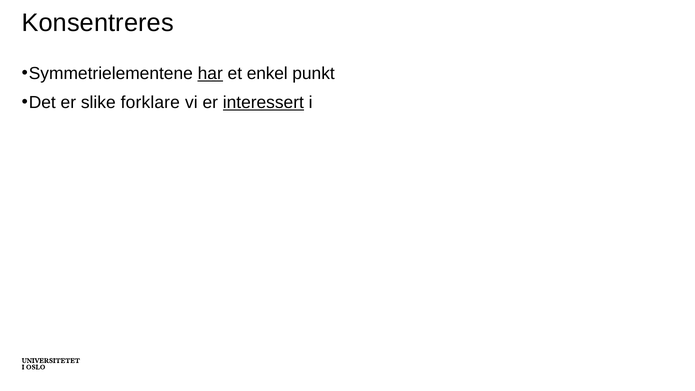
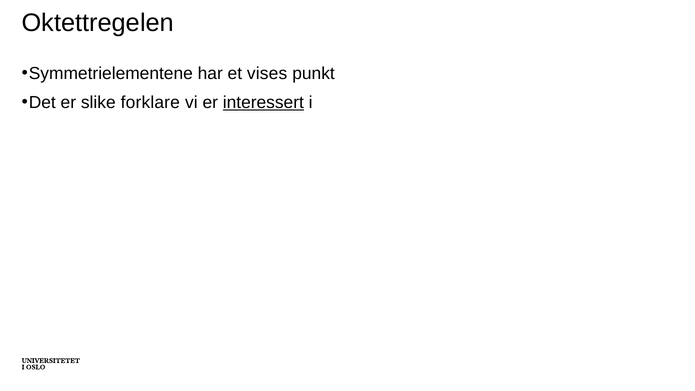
Konsentreres: Konsentreres -> Oktettregelen (98, 23)
har underline: present -> none (210, 73)
enkel: enkel -> vises (267, 73)
